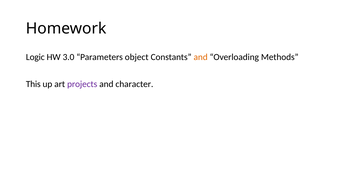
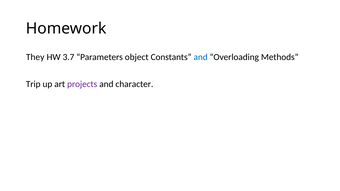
Logic: Logic -> They (35, 57)
3.0: 3.0 -> 3.7 (69, 57)
and colour: orange -> blue (201, 57)
This: This -> Trip (33, 84)
